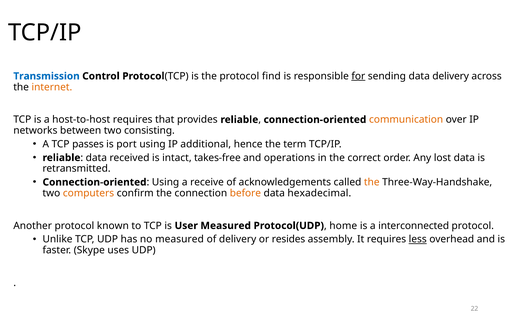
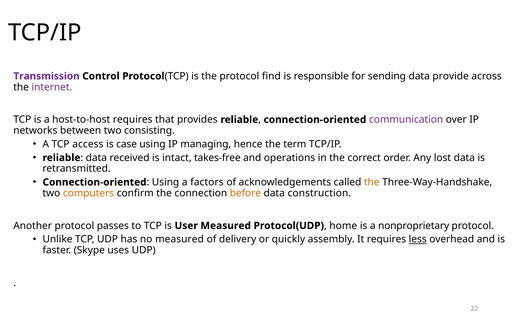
Transmission colour: blue -> purple (47, 76)
for underline: present -> none (358, 76)
data delivery: delivery -> provide (451, 76)
internet colour: orange -> purple (52, 87)
communication colour: orange -> purple (406, 120)
passes: passes -> access (88, 144)
port: port -> case (127, 144)
additional: additional -> managing (206, 144)
receive: receive -> factors (207, 182)
hexadecimal: hexadecimal -> construction (319, 193)
known: known -> passes (113, 226)
interconnected: interconnected -> nonproprietary (414, 226)
resides: resides -> quickly (288, 240)
